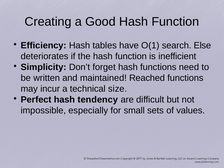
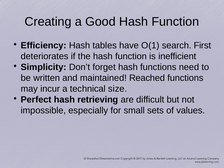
Else: Else -> First (202, 45)
tendency: tendency -> retrieving (98, 100)
